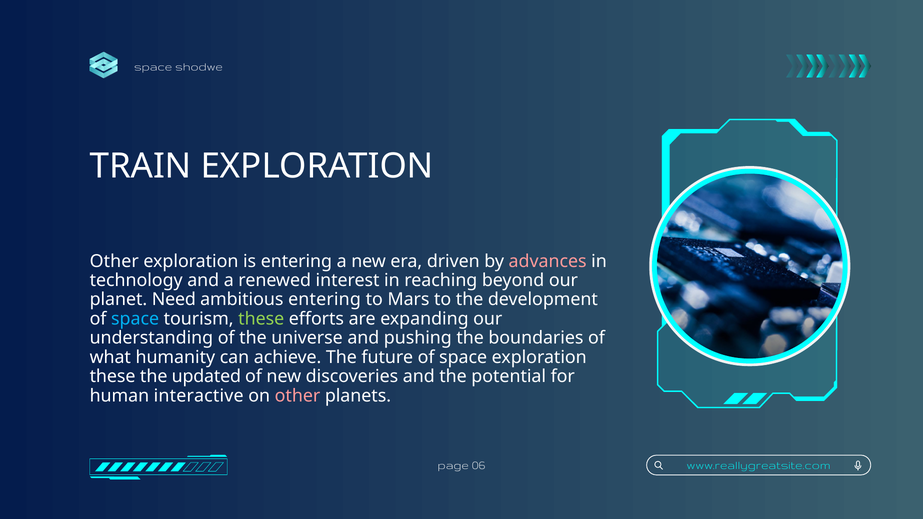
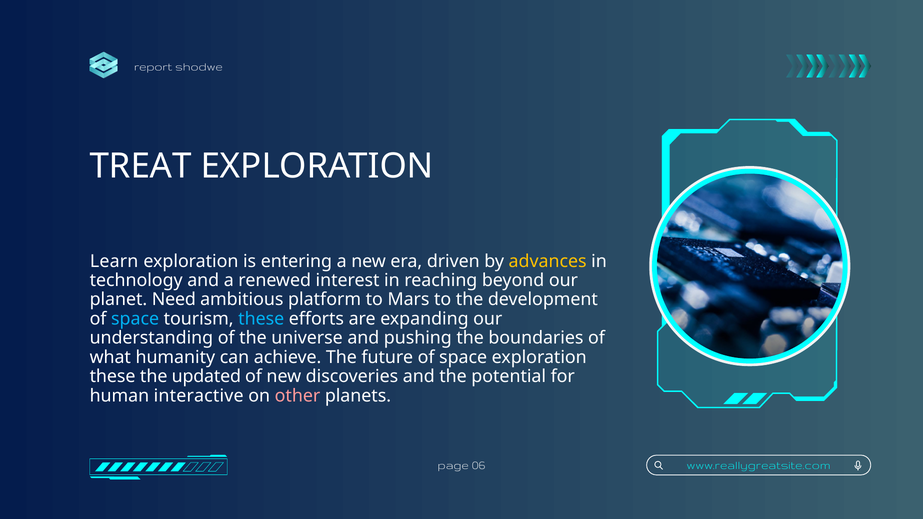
space: space -> report (153, 66)
TRAIN: TRAIN -> TREAT (141, 166)
Other: Other -> Learn (114, 261)
advances colour: pink -> yellow (548, 261)
ambitious entering: entering -> platform (325, 300)
these colour: light green -> light blue (261, 319)
